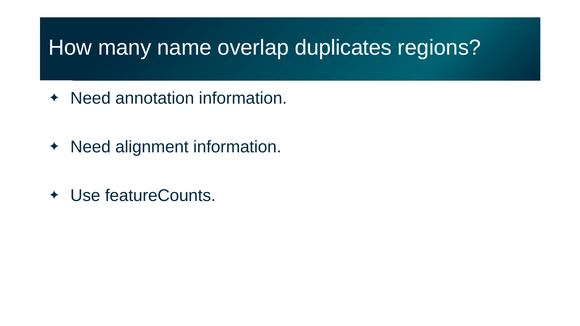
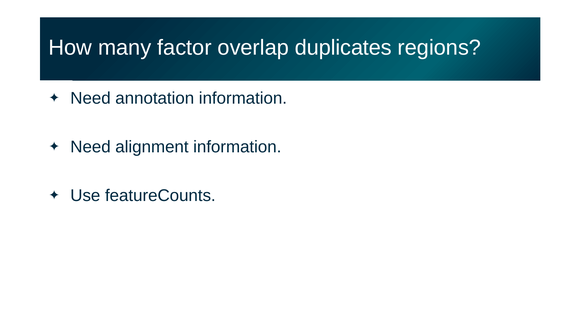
name: name -> factor (184, 48)
